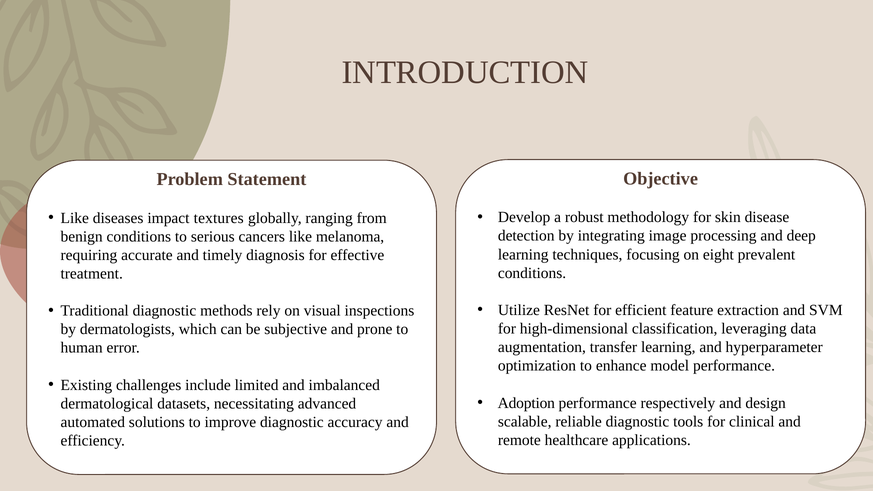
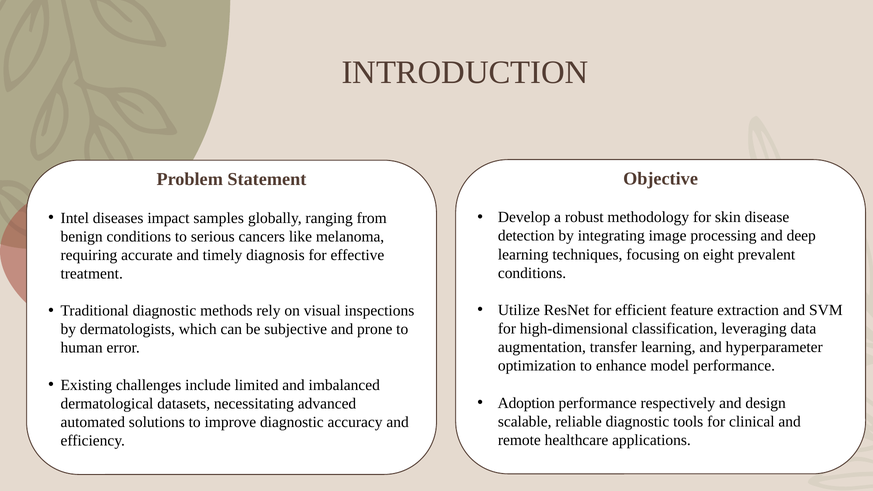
Like: Like -> Intel (75, 218)
textures: textures -> samples (219, 218)
